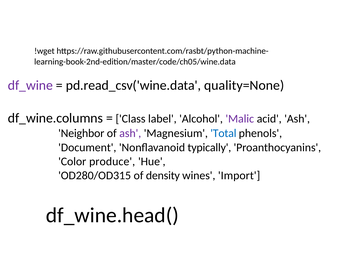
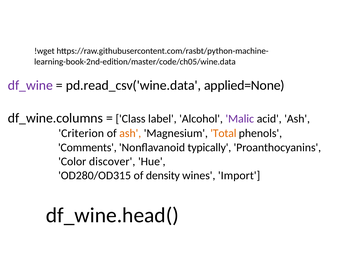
quality=None: quality=None -> applied=None (244, 85)
Neighbor: Neighbor -> Criterion (81, 133)
ash colour: purple -> orange (130, 133)
Total colour: blue -> orange (223, 133)
Document: Document -> Comments (87, 147)
produce: produce -> discover (112, 161)
